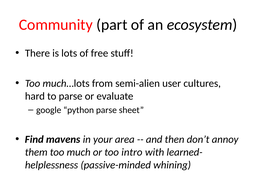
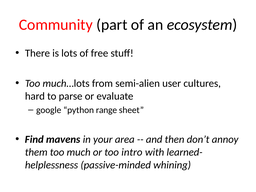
python parse: parse -> range (106, 110)
